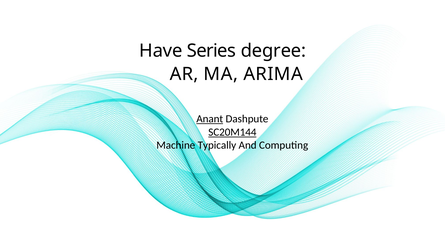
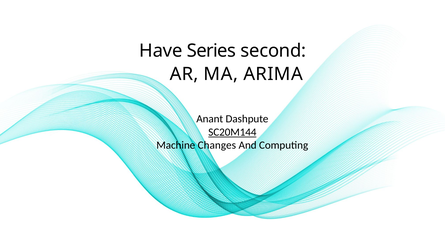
degree: degree -> second (273, 51)
Anant underline: present -> none (210, 119)
Typically: Typically -> Changes (217, 145)
